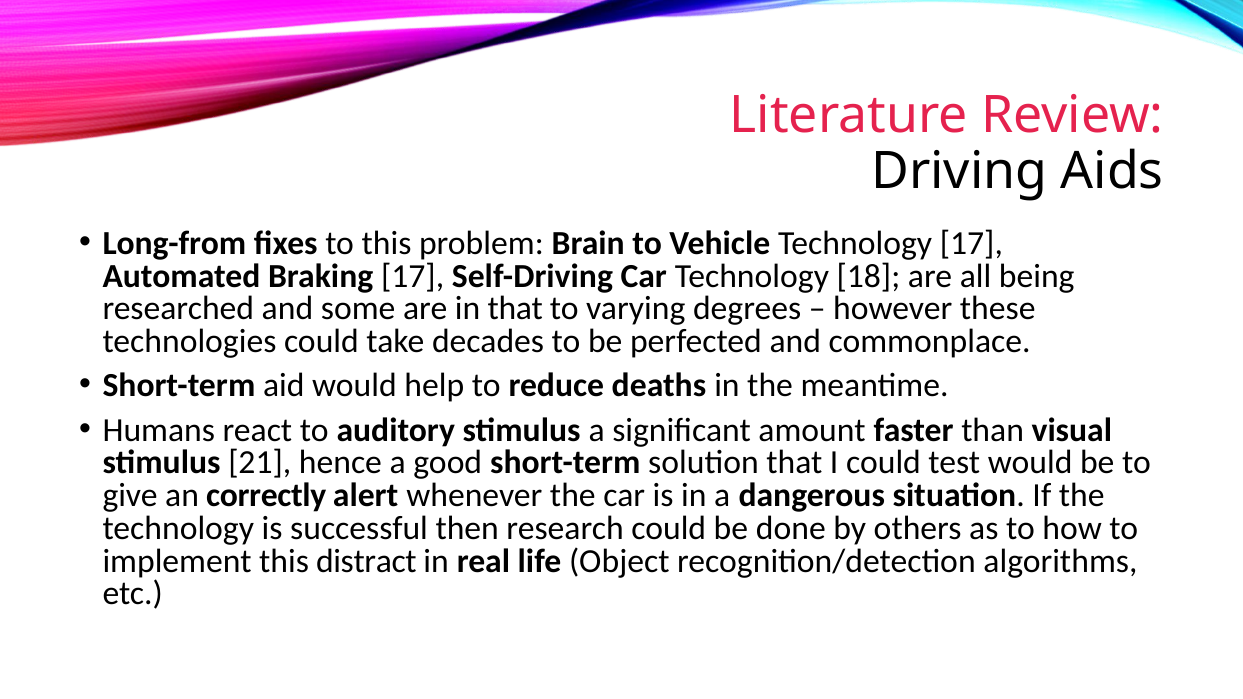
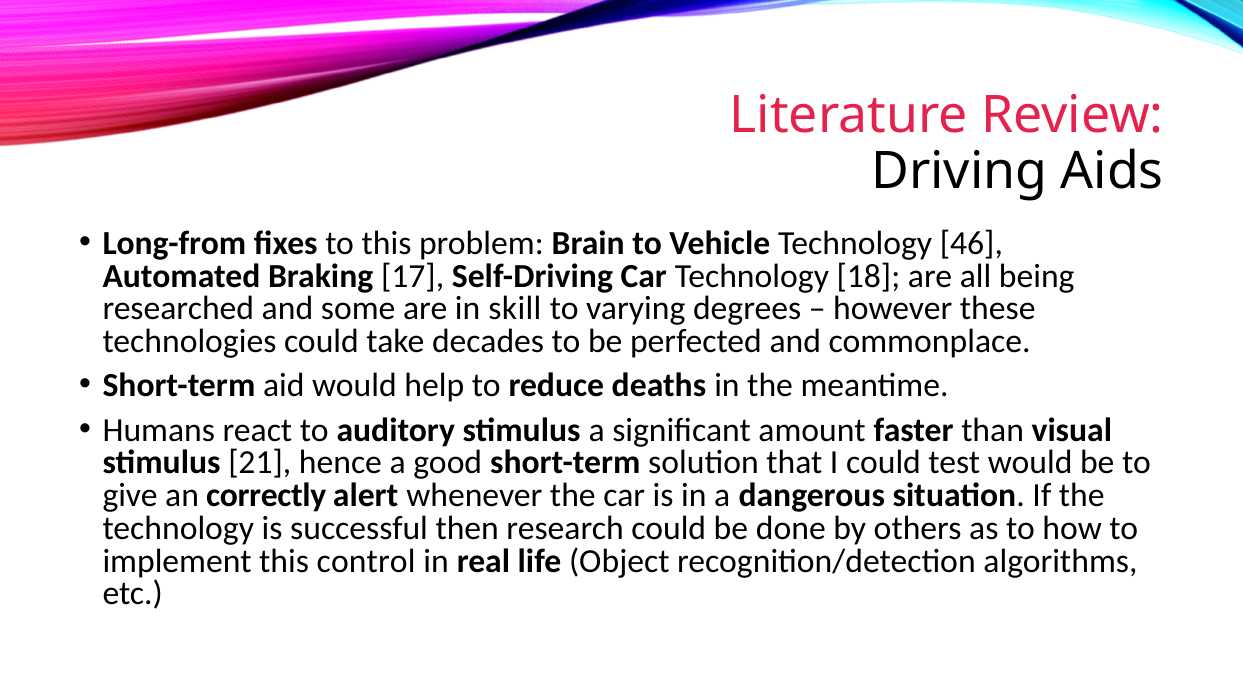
Technology 17: 17 -> 46 (971, 243)
in that: that -> skill (515, 309)
distract: distract -> control (366, 561)
